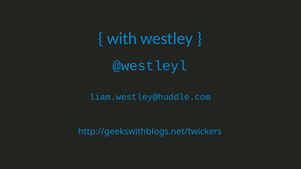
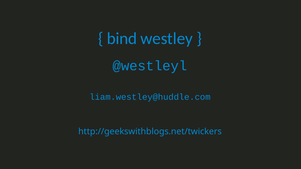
with: with -> bind (122, 39)
